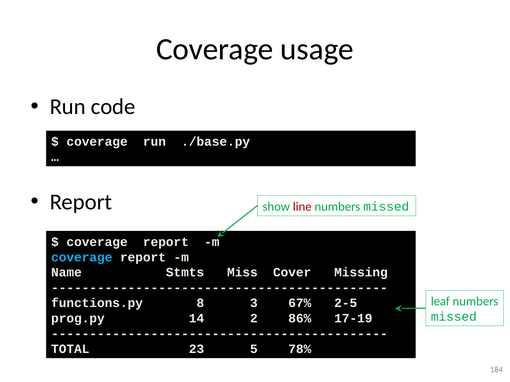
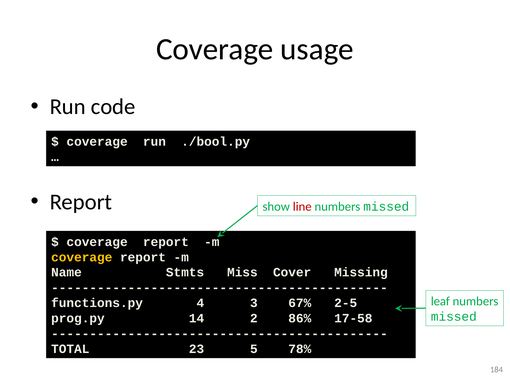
./base.py: ./base.py -> ./bool.py (216, 142)
coverage colour: light blue -> yellow (82, 258)
8: 8 -> 4 (200, 303)
17-19: 17-19 -> 17-58 (353, 319)
